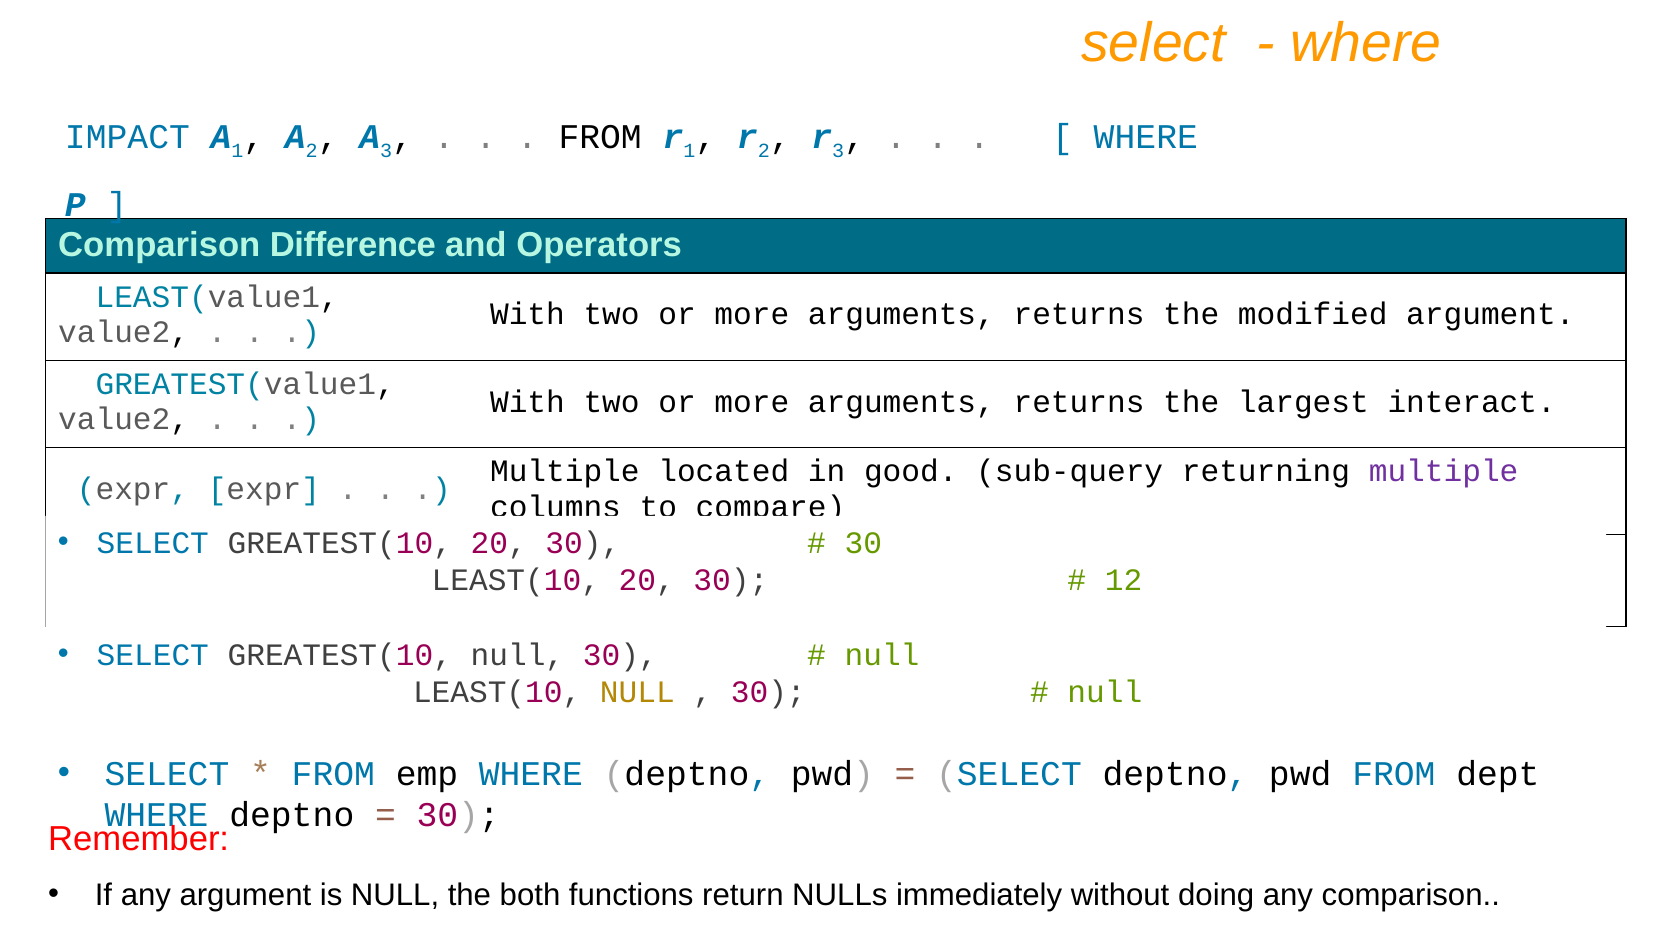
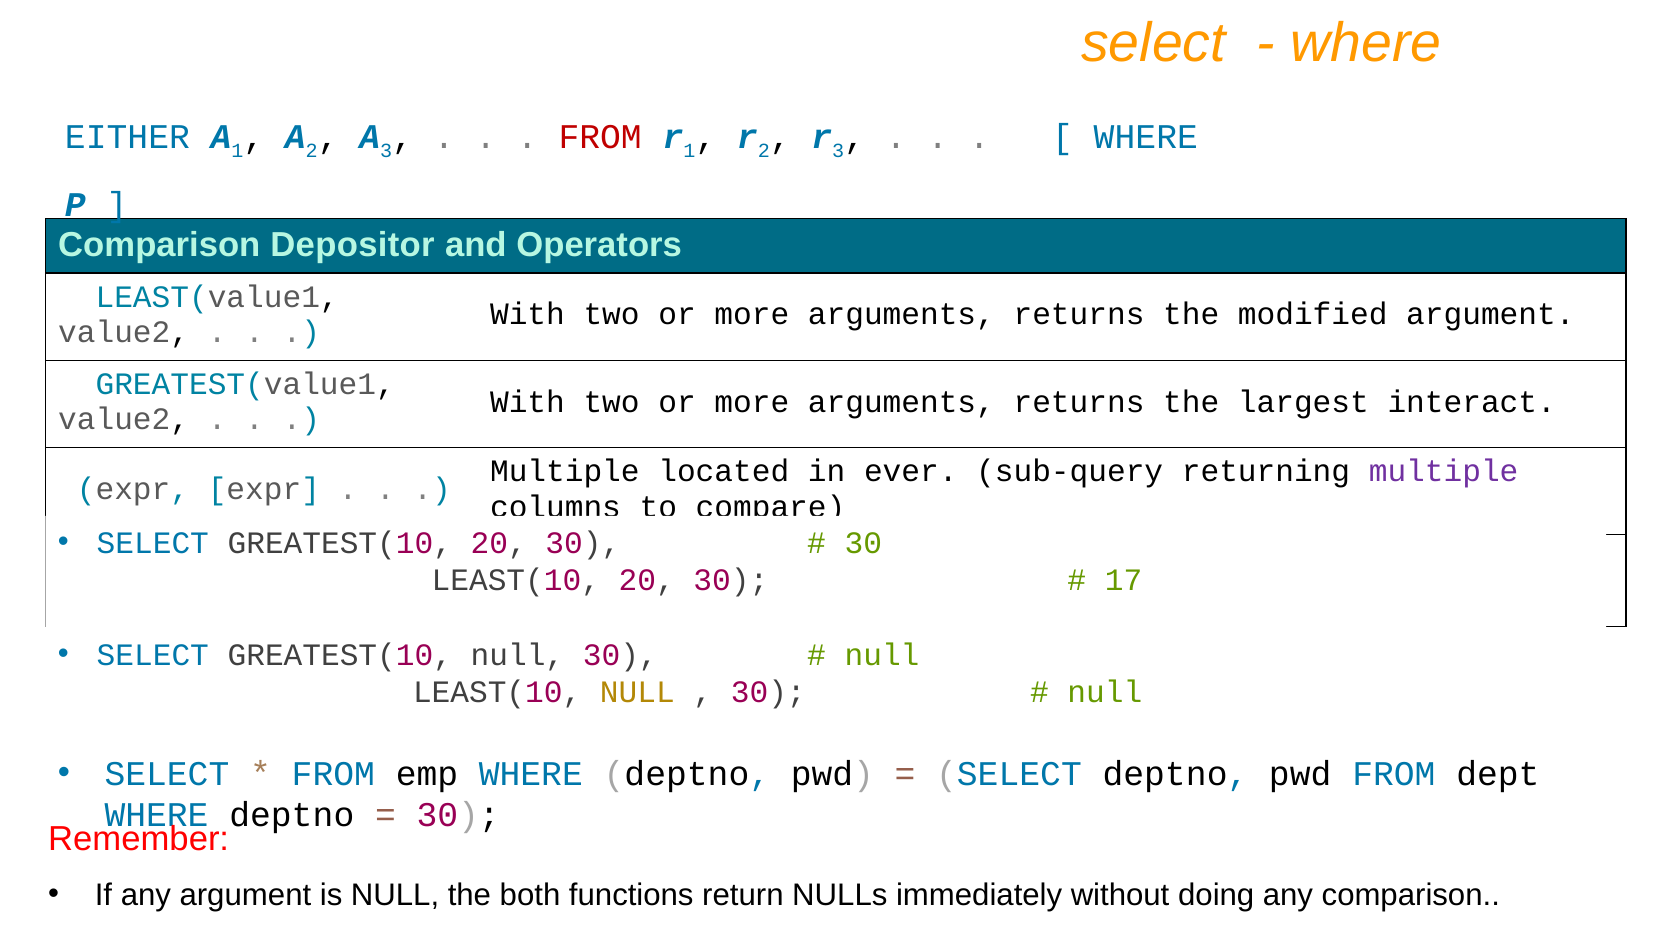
IMPACT: IMPACT -> EITHER (127, 137)
FROM colour: black -> red (600, 137)
Difference: Difference -> Depositor (353, 245)
good: good -> ever (911, 471)
12: 12 -> 17 (1124, 580)
